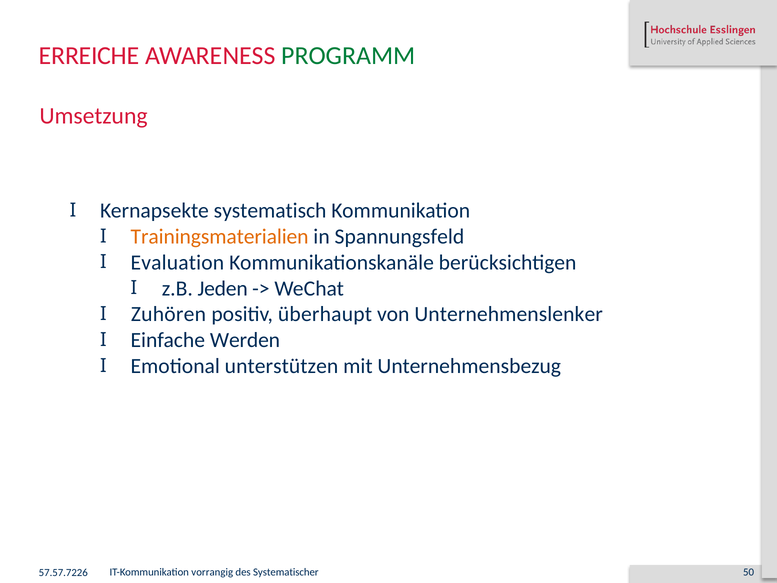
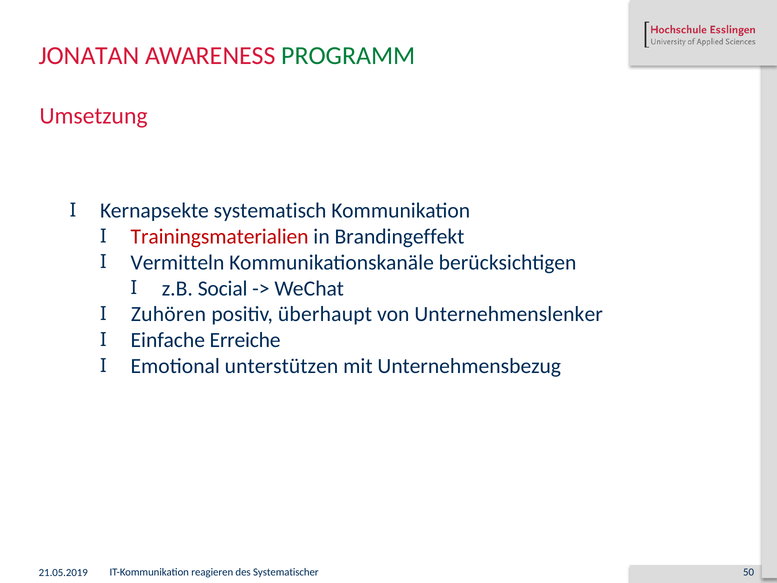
ERREICHE: ERREICHE -> JONATAN (89, 56)
Trainingsmaterialien colour: orange -> red (220, 236)
Spannungsfeld: Spannungsfeld -> Brandingeffekt (399, 236)
Evaluation: Evaluation -> Vermitteln (177, 262)
Jeden: Jeden -> Social (223, 288)
Werden: Werden -> Erreiche (245, 340)
57.57.7226: 57.57.7226 -> 21.05.2019 (63, 573)
vorrangig: vorrangig -> reagieren (212, 572)
